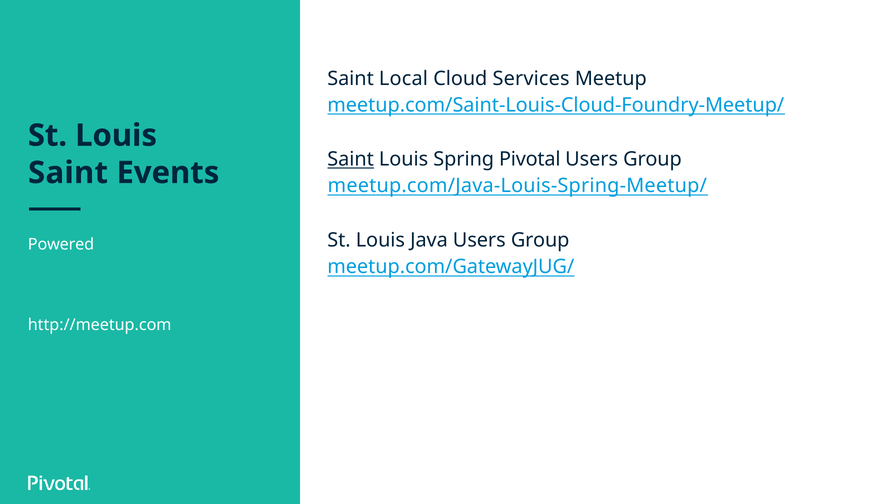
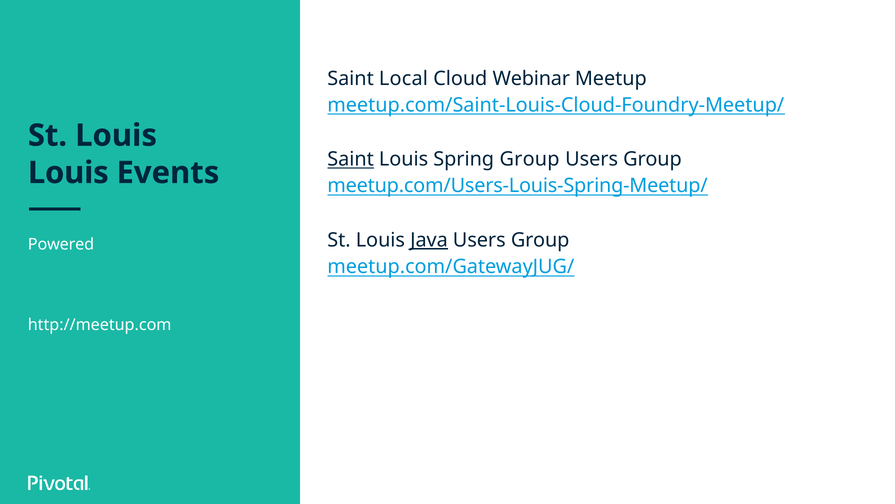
Services: Services -> Webinar (531, 78)
Spring Pivotal: Pivotal -> Group (530, 159)
Saint: Saint -> Louis (68, 173)
meetup.com/Java-Louis-Spring-Meetup/: meetup.com/Java-Louis-Spring-Meetup/ -> meetup.com/Users-Louis-Spring-Meetup/ (517, 186)
Java underline: none -> present (429, 240)
